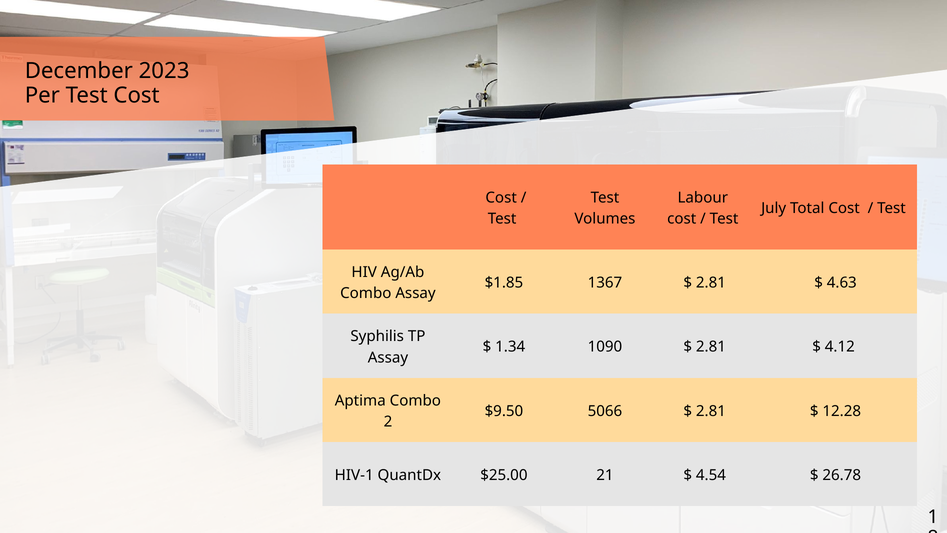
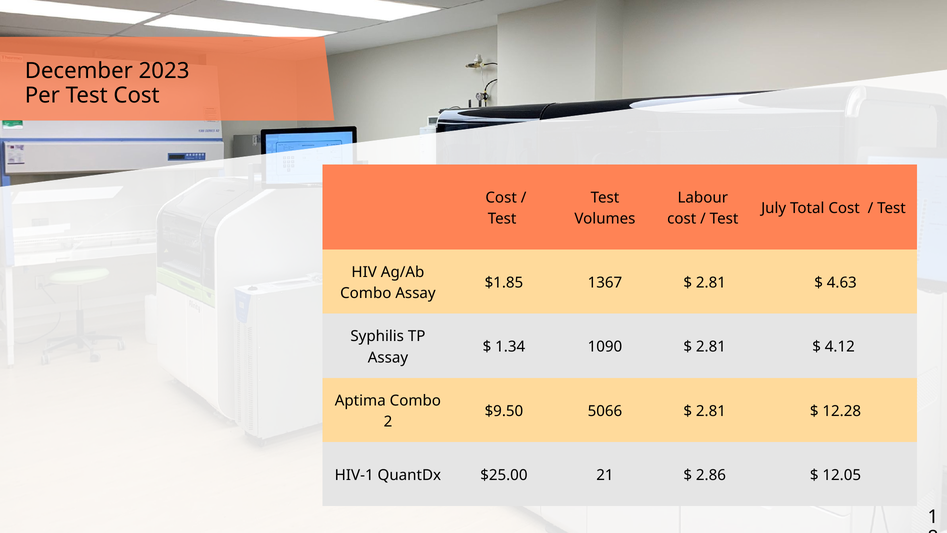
4.54: 4.54 -> 2.86 (711, 475)
26.78: 26.78 -> 12.05 (842, 475)
